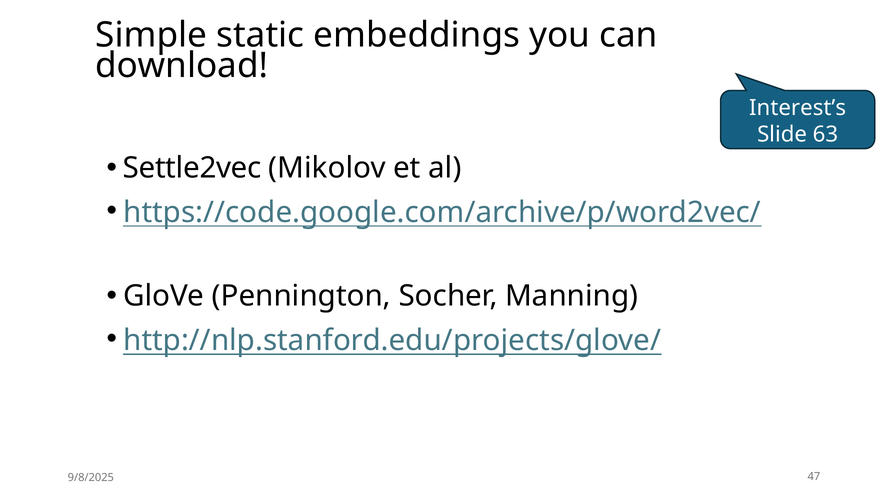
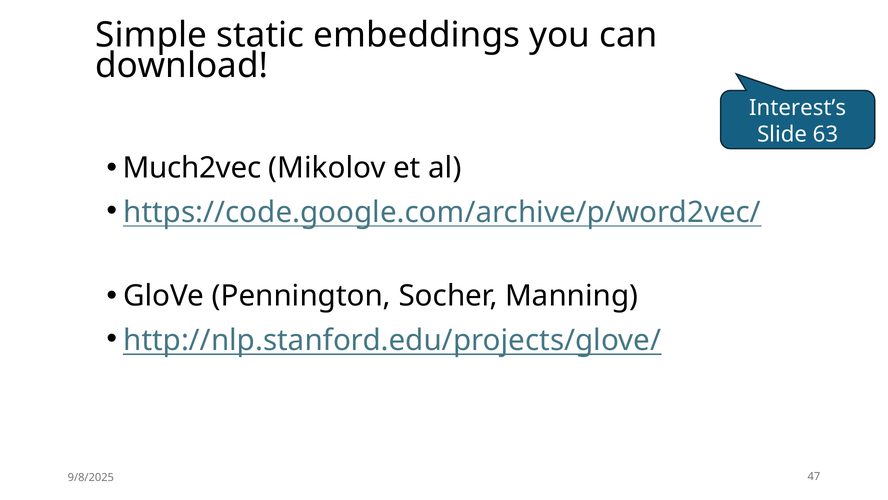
Settle2vec: Settle2vec -> Much2vec (192, 168)
